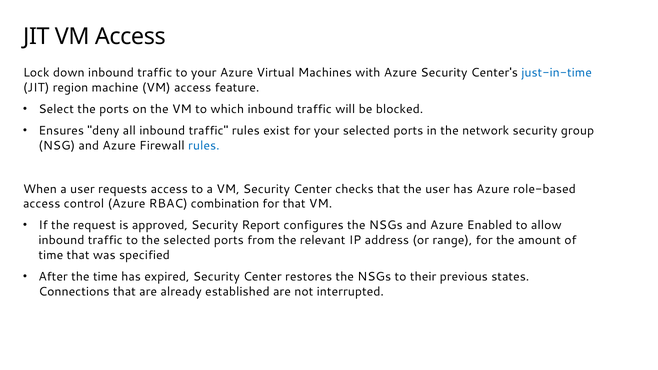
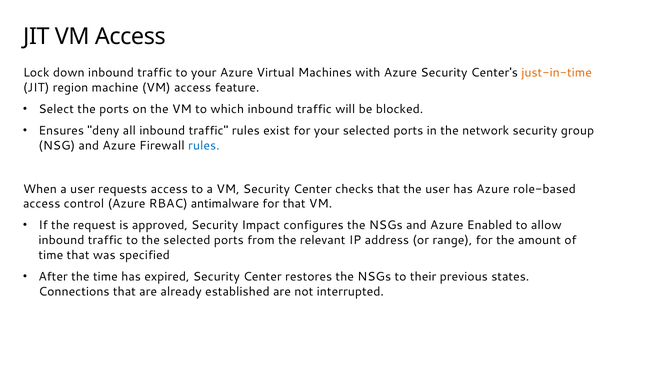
just-in-time colour: blue -> orange (557, 73)
combination: combination -> antimalware (225, 204)
Report: Report -> Impact (261, 225)
